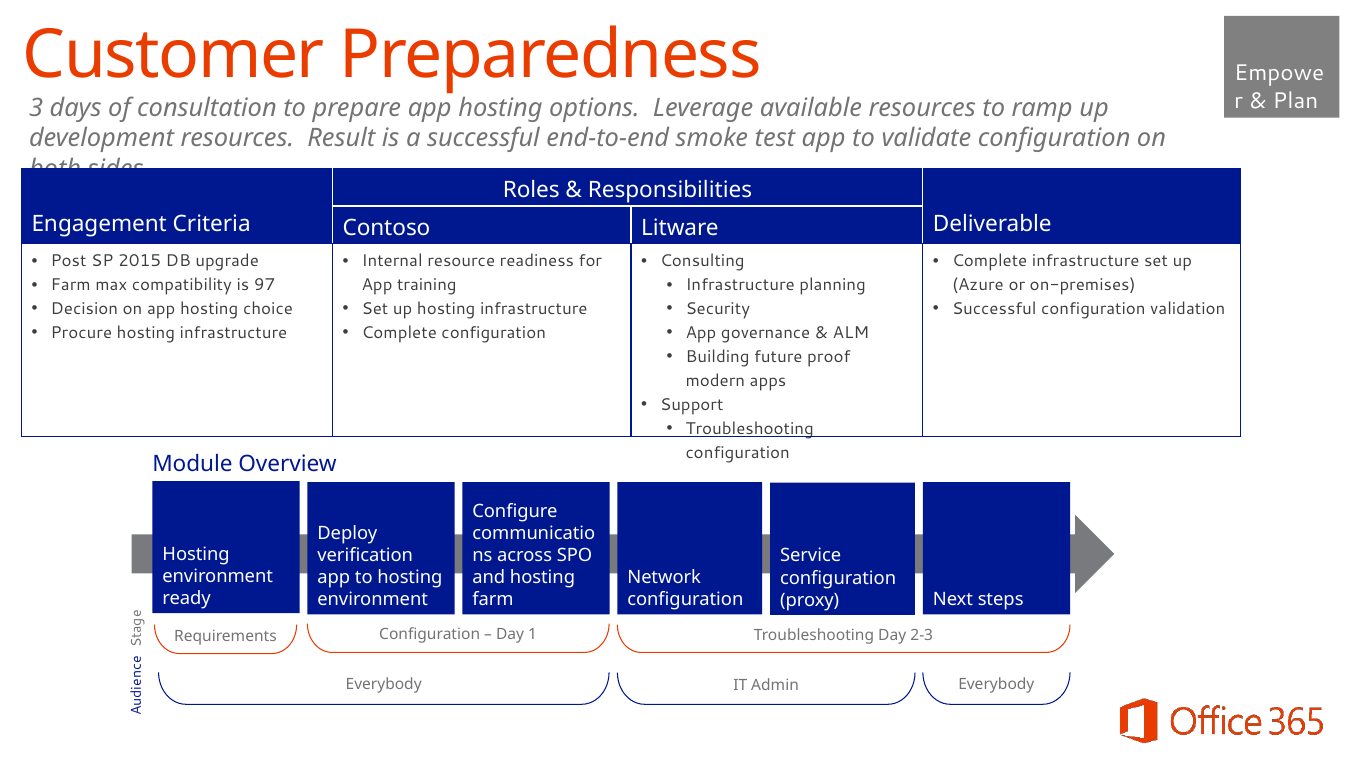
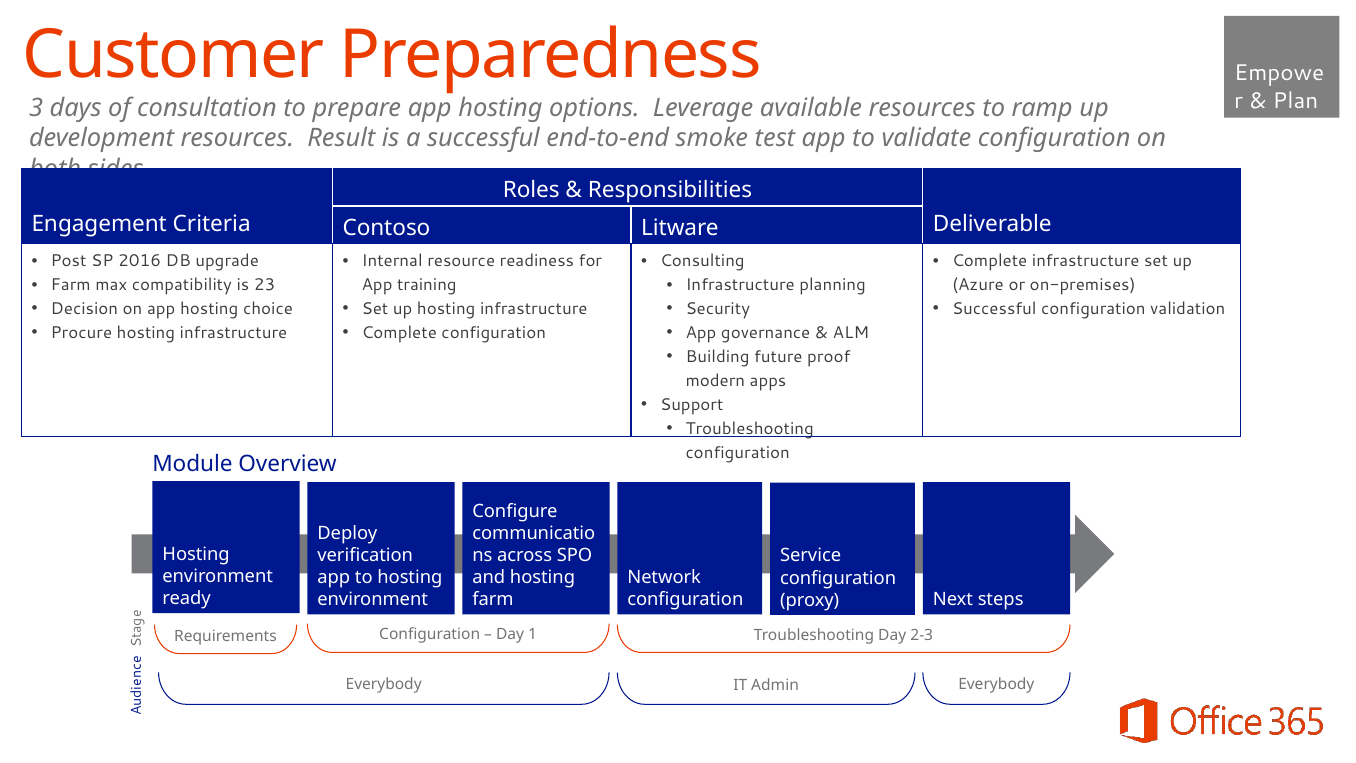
2015: 2015 -> 2016 (140, 261)
97: 97 -> 23 (265, 285)
